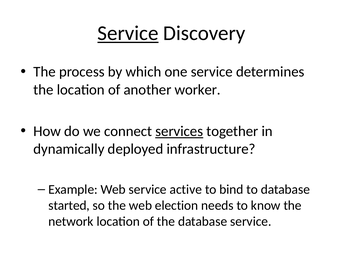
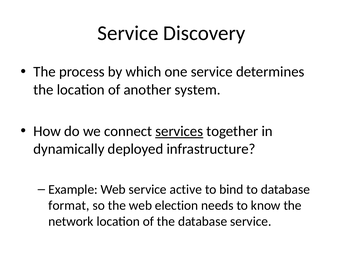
Service underline: present -> none (128, 33)
worker: worker -> system (198, 89)
started: started -> format (69, 205)
